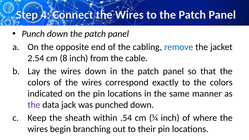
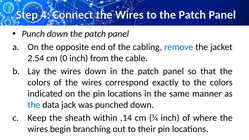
8: 8 -> 0 (63, 58)
the colour: purple -> blue (34, 105)
.54: .54 -> .14 (126, 118)
